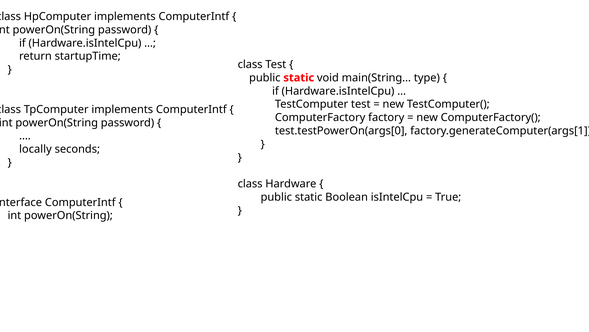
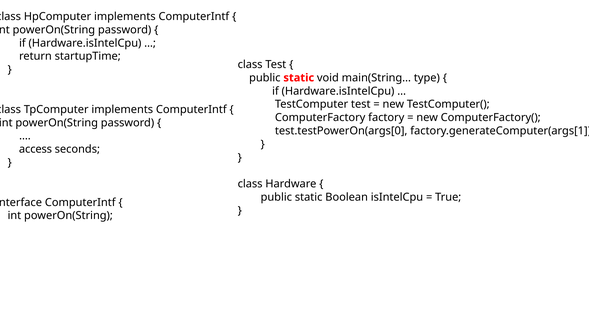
locally: locally -> access (36, 149)
